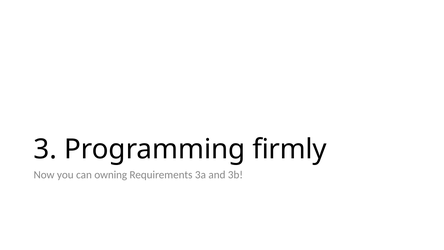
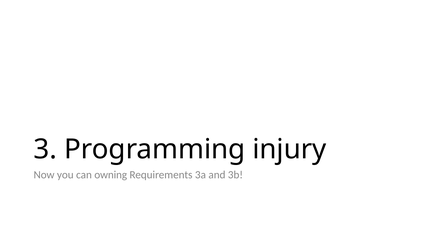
firmly: firmly -> injury (289, 149)
